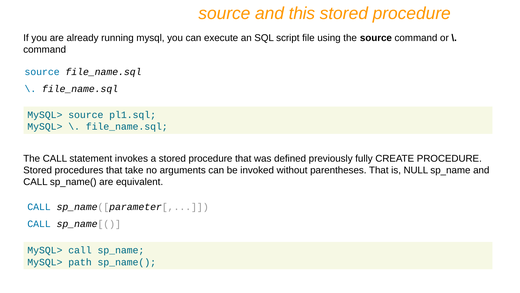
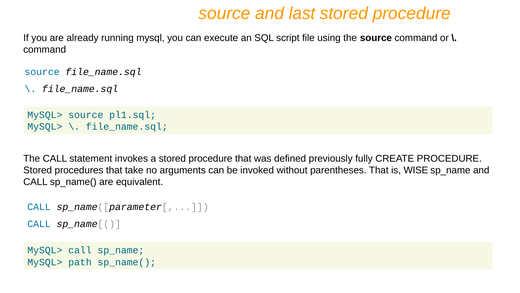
this: this -> last (302, 14)
NULL: NULL -> WISE (416, 170)
